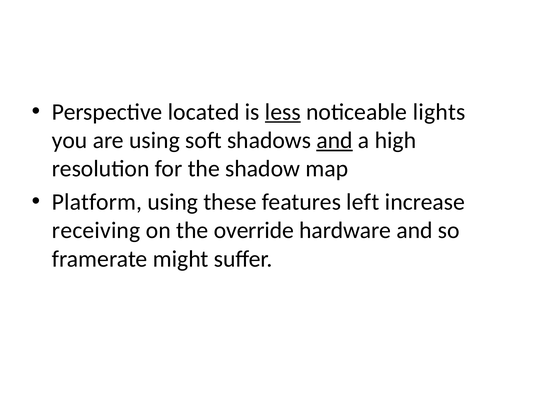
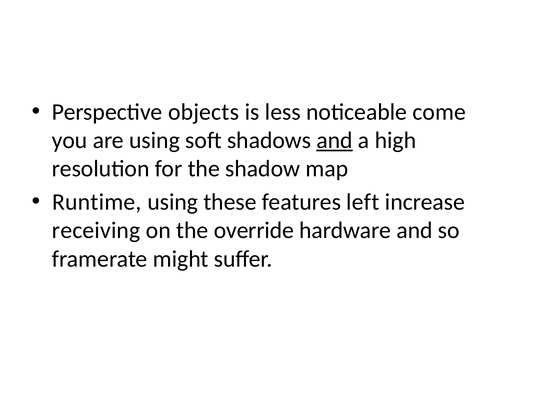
located: located -> objects (203, 112)
less underline: present -> none (283, 112)
lights: lights -> come (439, 112)
Platform: Platform -> Runtime (97, 202)
